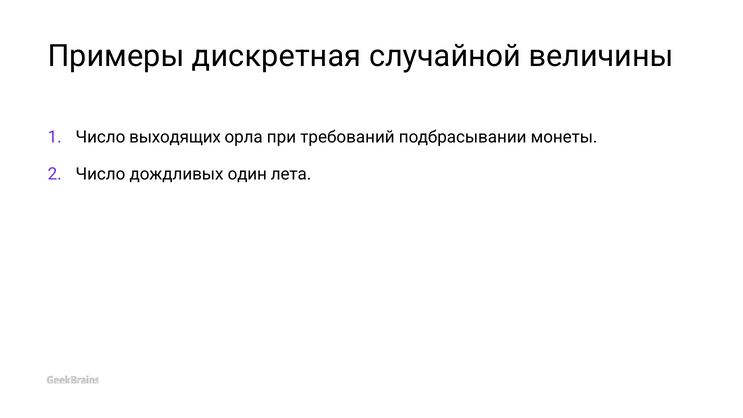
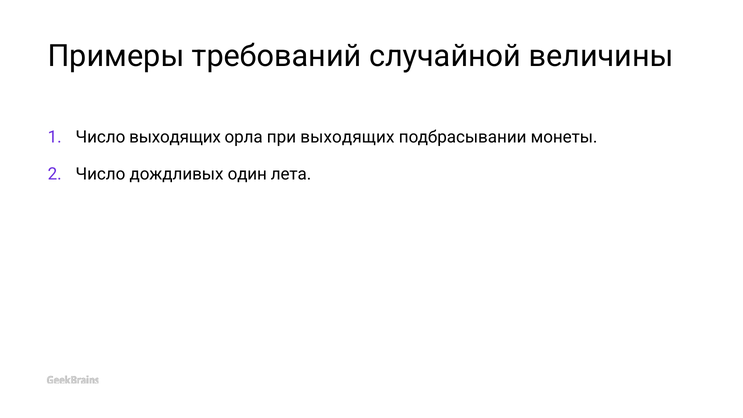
дискретная: дискретная -> требований (277, 56)
при требований: требований -> выходящих (347, 137)
